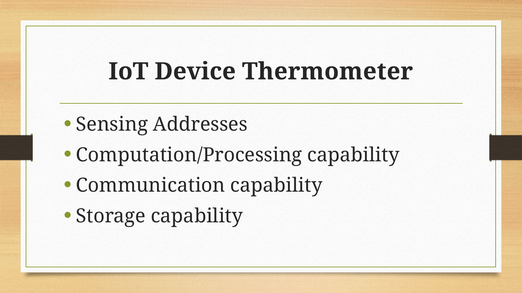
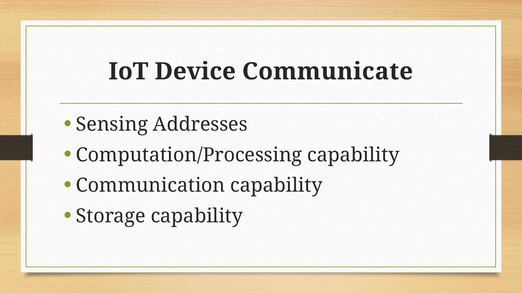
Thermometer: Thermometer -> Communicate (328, 72)
